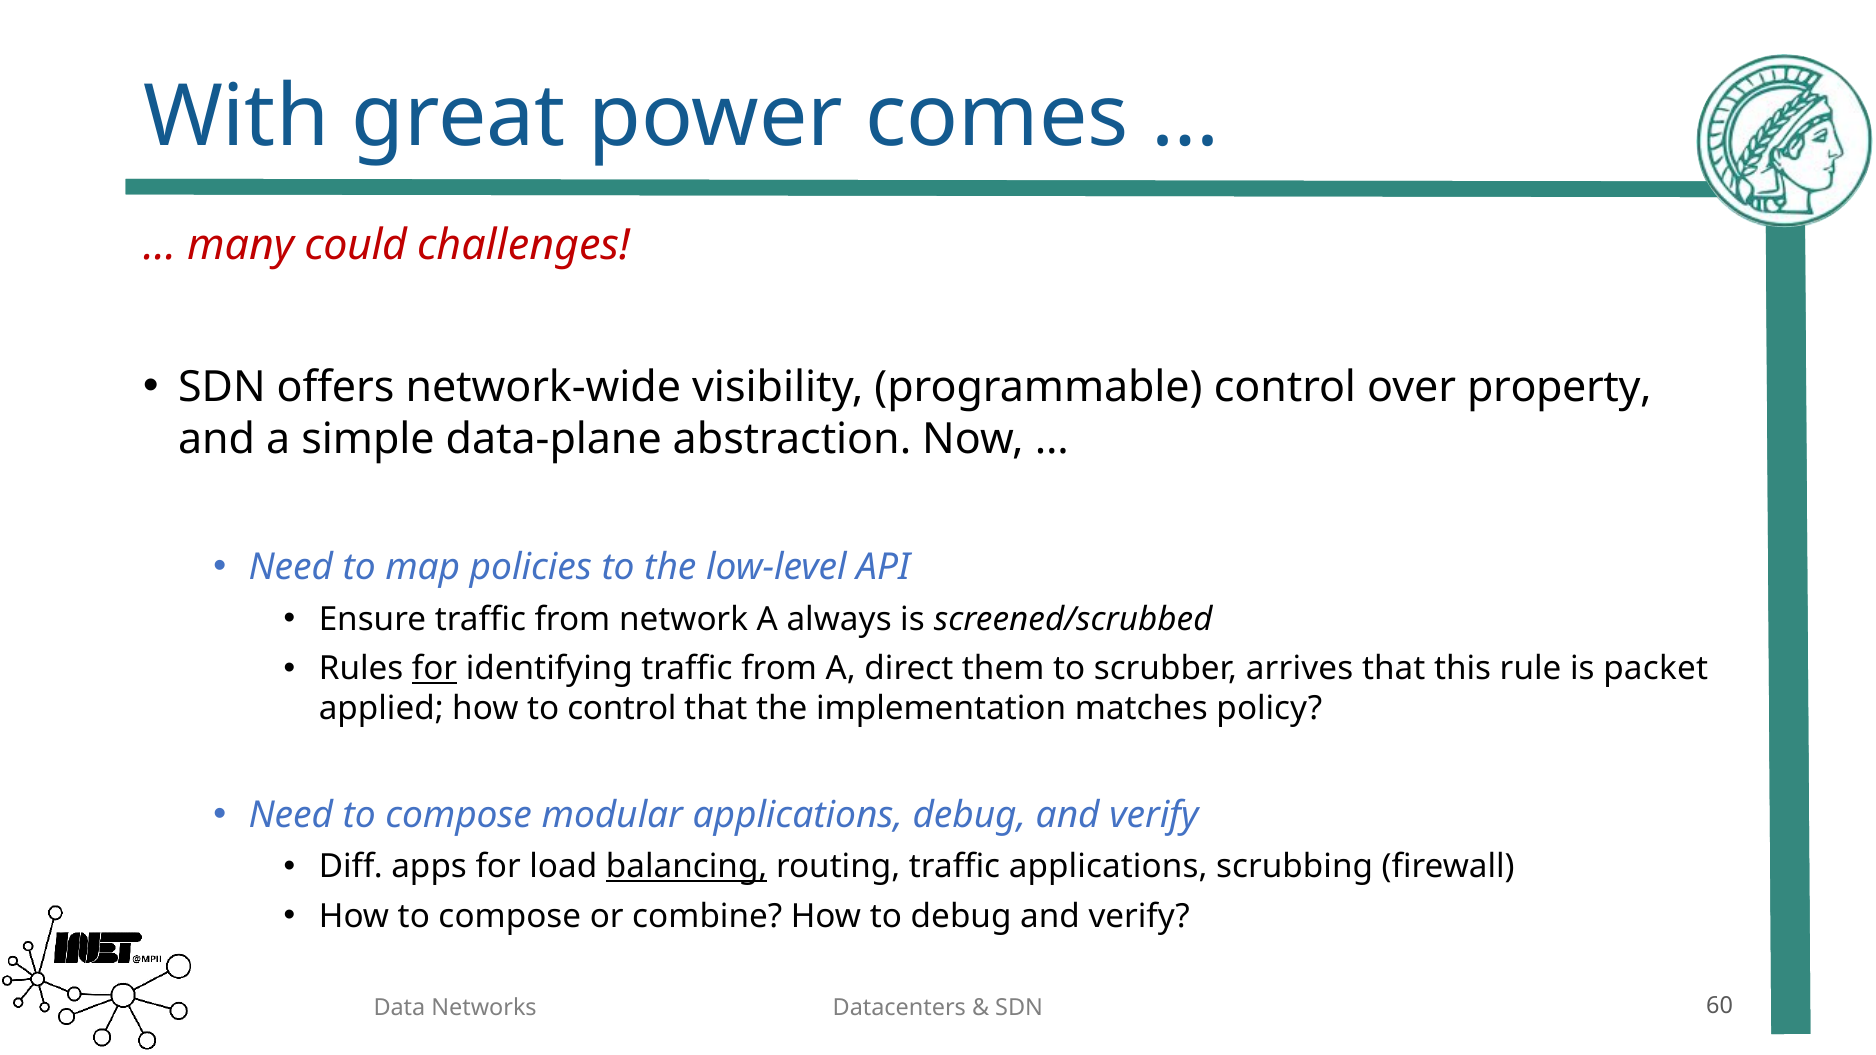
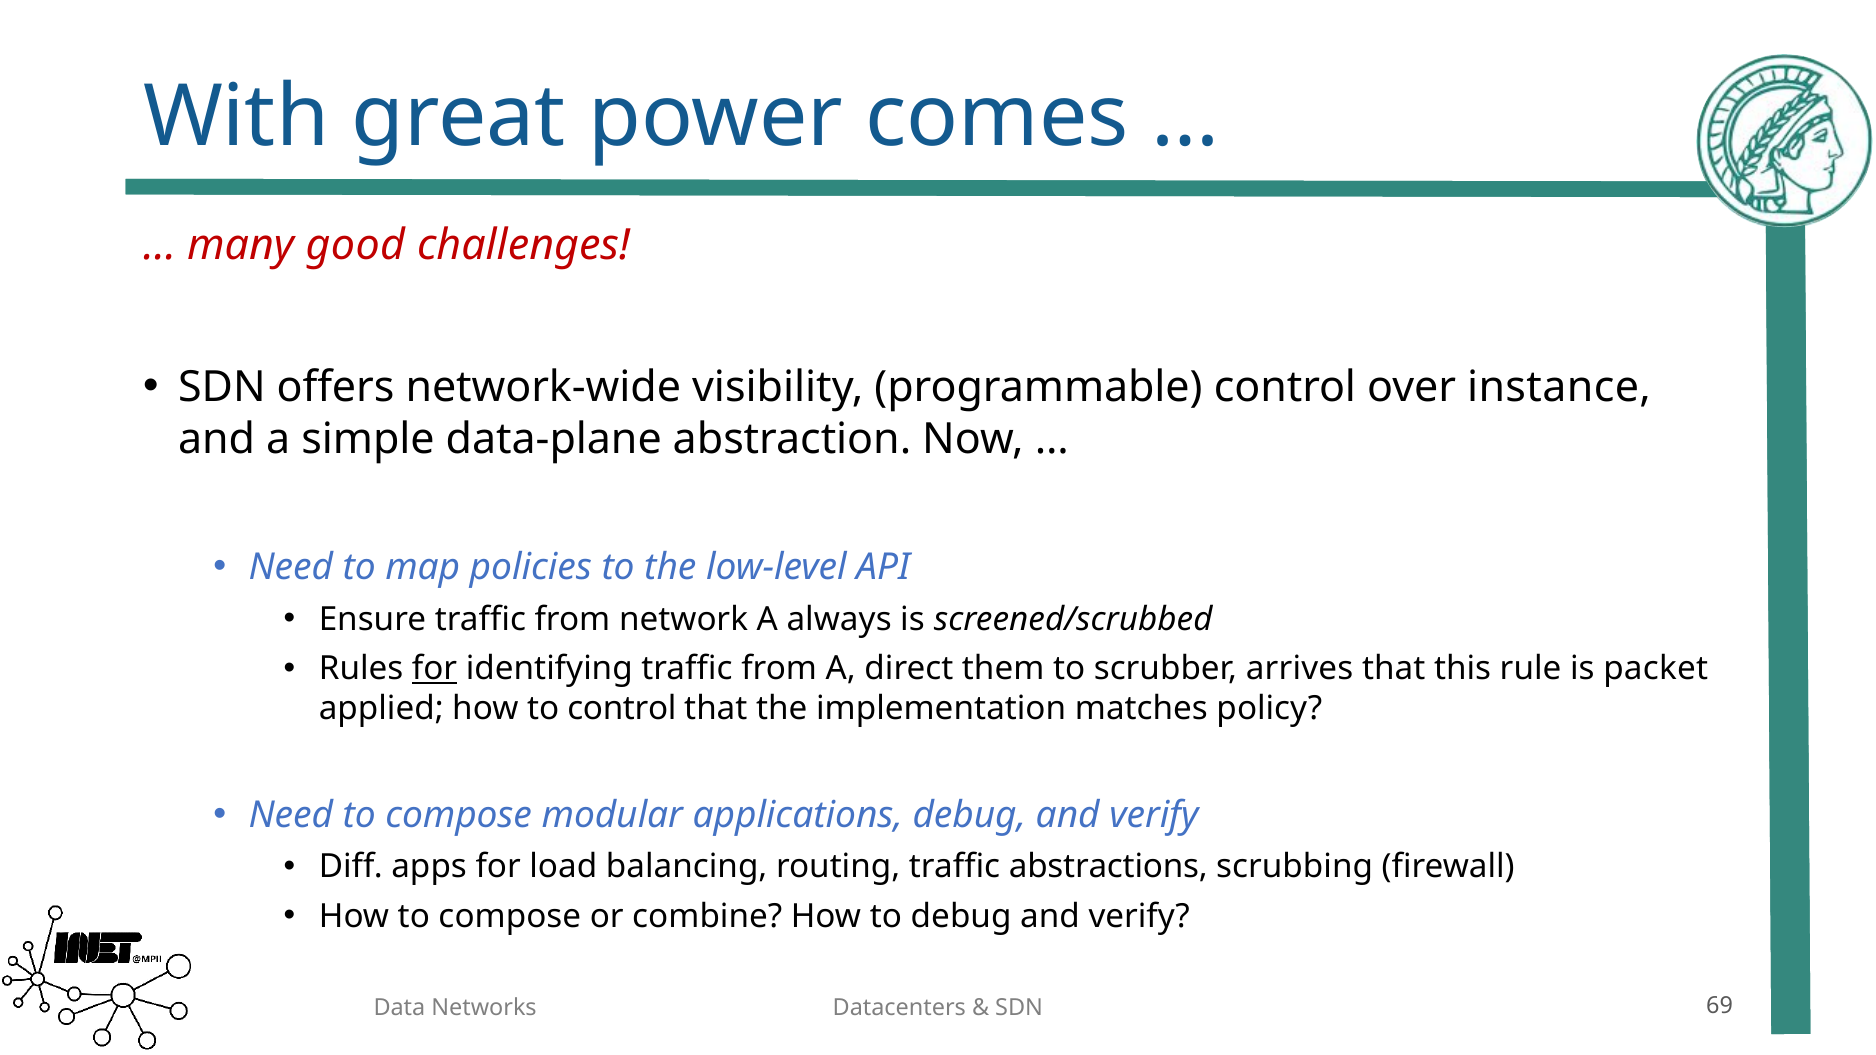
could: could -> good (355, 245)
property: property -> instance (1559, 388)
balancing underline: present -> none (687, 867)
traffic applications: applications -> abstractions (1108, 867)
60: 60 -> 69 (1720, 1006)
